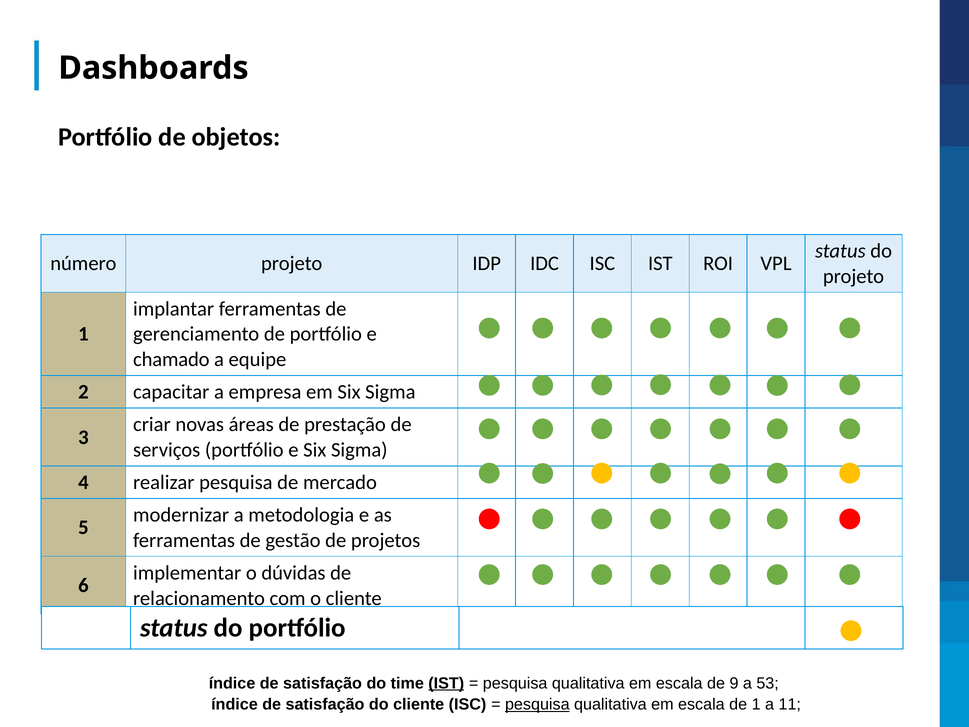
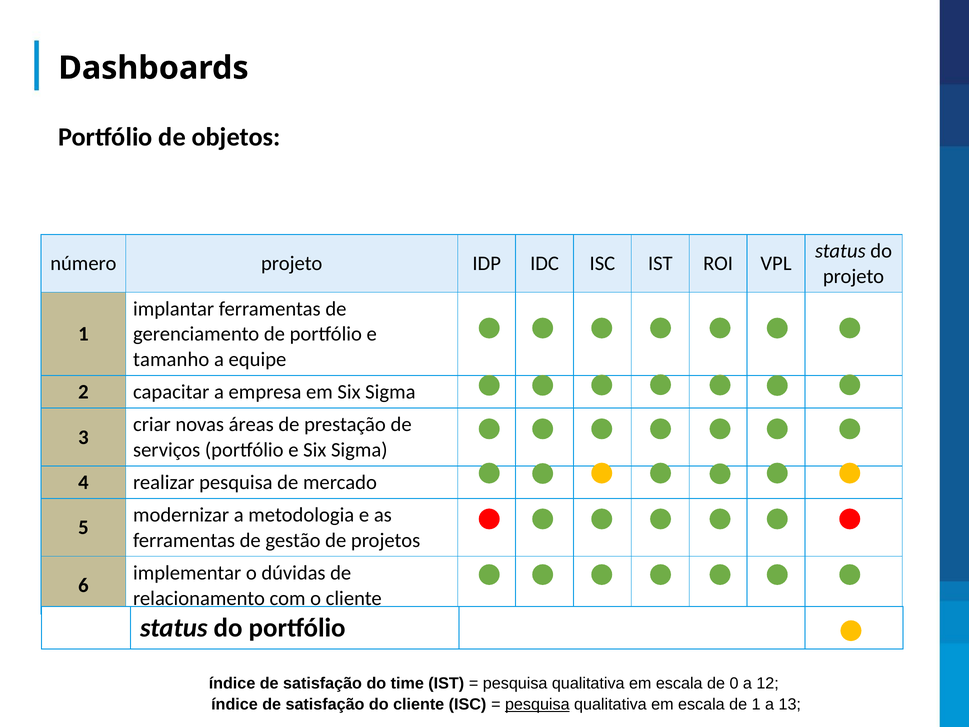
chamado: chamado -> tamanho (171, 359)
IST underline: present -> none (446, 683)
9: 9 -> 0 (734, 683)
53: 53 -> 12 (768, 683)
11: 11 -> 13 (790, 704)
